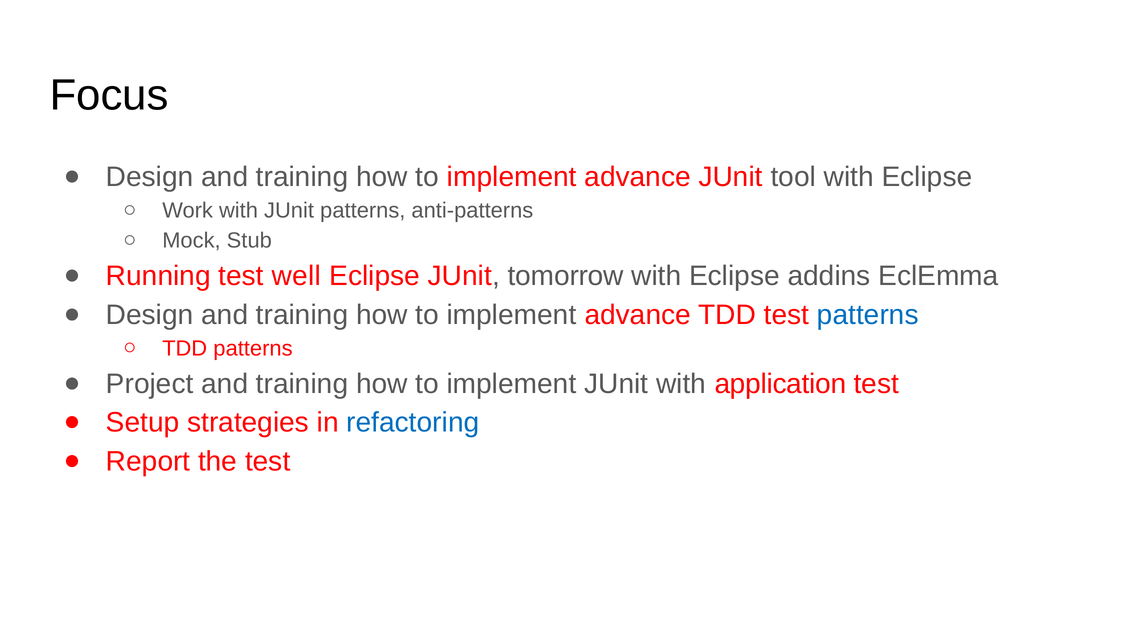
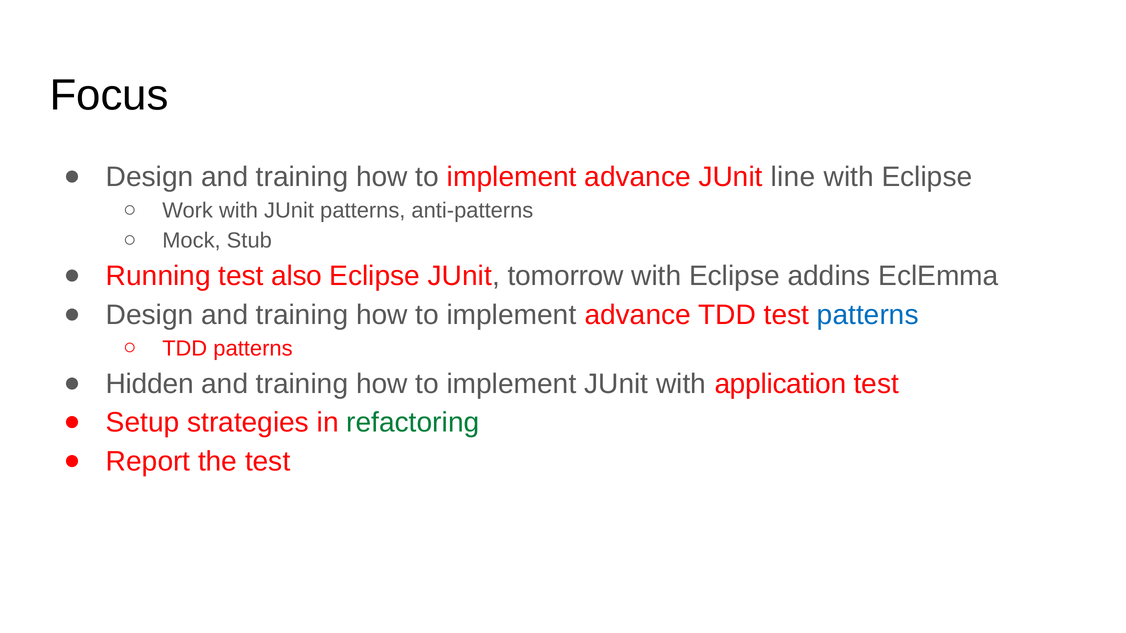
tool: tool -> line (793, 177)
well: well -> also (297, 276)
Project: Project -> Hidden (150, 384)
refactoring colour: blue -> green (413, 423)
